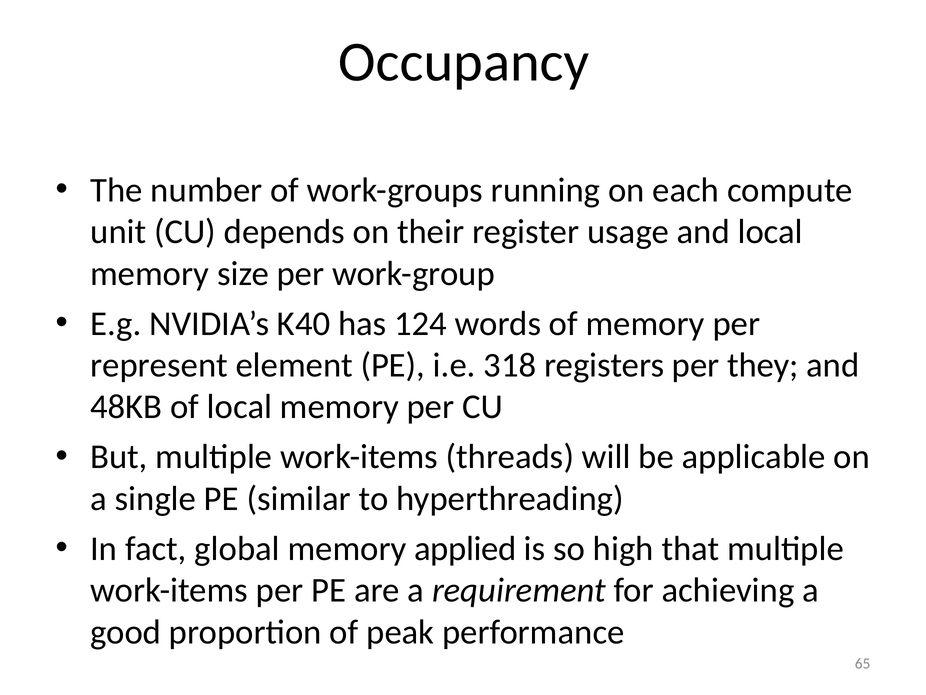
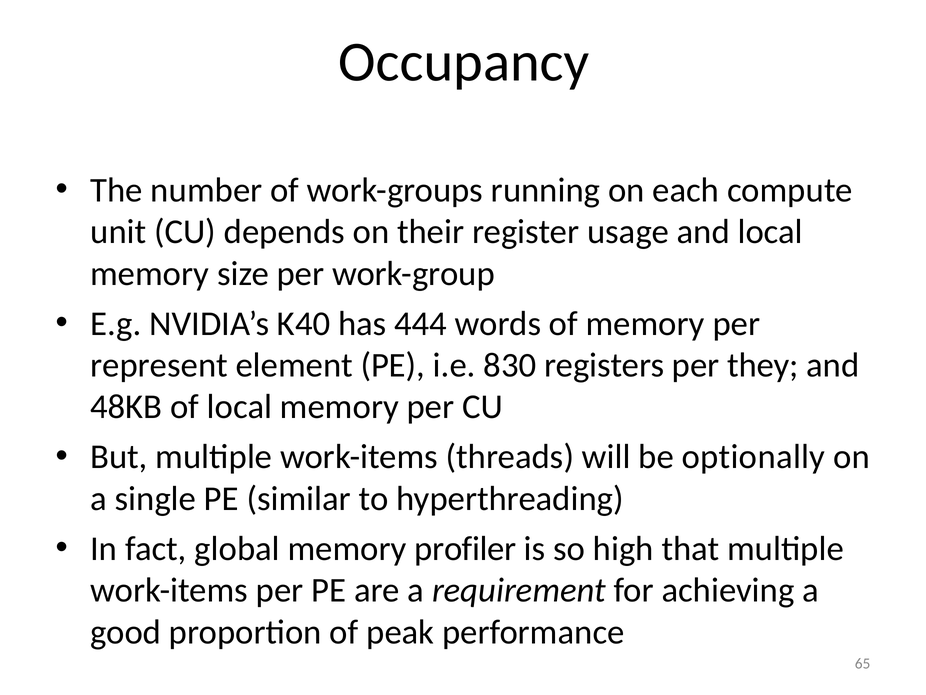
124: 124 -> 444 (421, 323)
318: 318 -> 830 (510, 365)
applicable: applicable -> optionally (753, 457)
applied: applied -> profiler (465, 548)
